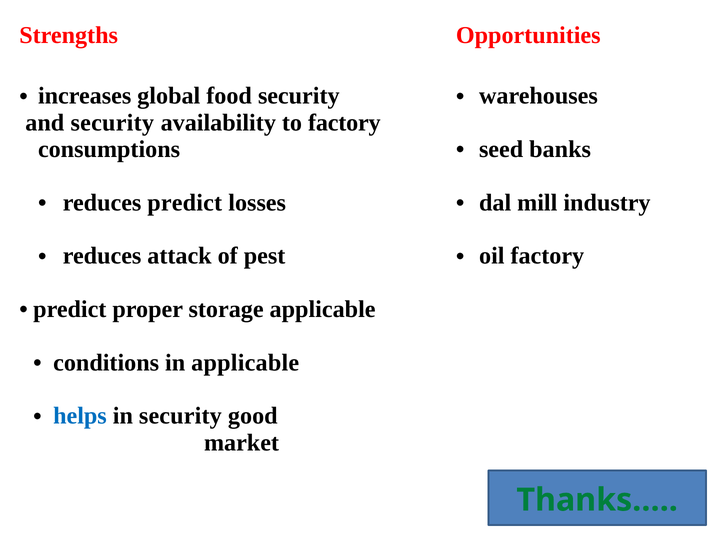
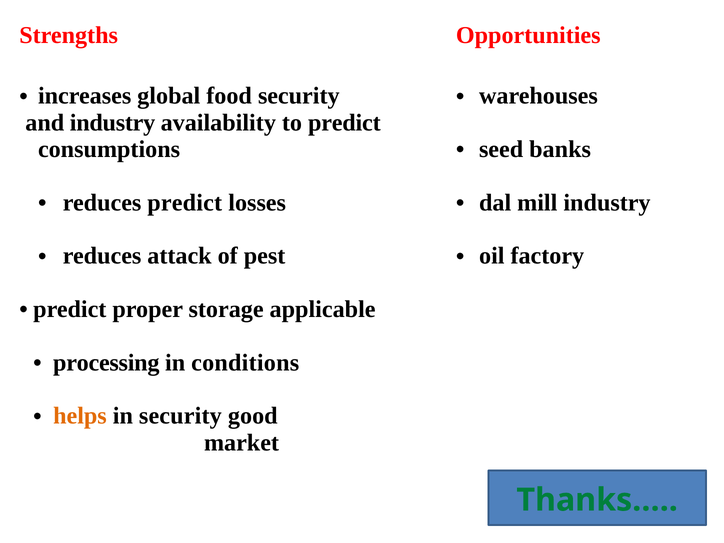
and security: security -> industry (113, 123)
to factory: factory -> predict (344, 123)
conditions: conditions -> processing (106, 363)
in applicable: applicable -> conditions (245, 363)
helps colour: blue -> orange (80, 416)
